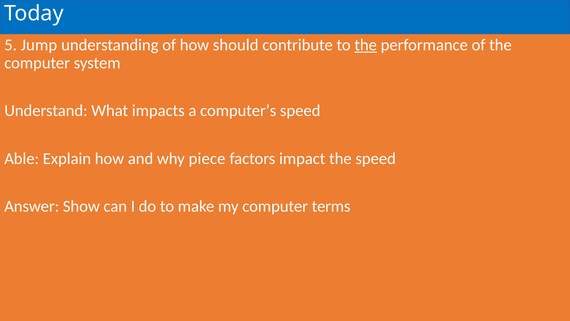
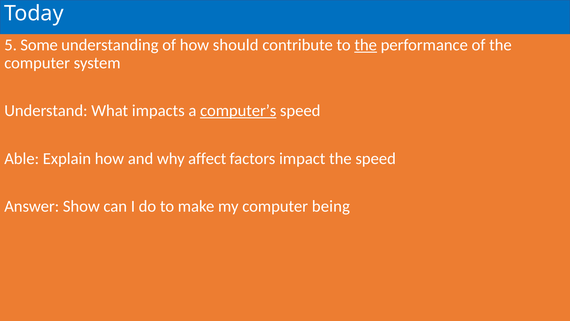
Jump: Jump -> Some (39, 45)
computer’s underline: none -> present (238, 111)
piece: piece -> affect (207, 158)
terms: terms -> being (331, 206)
